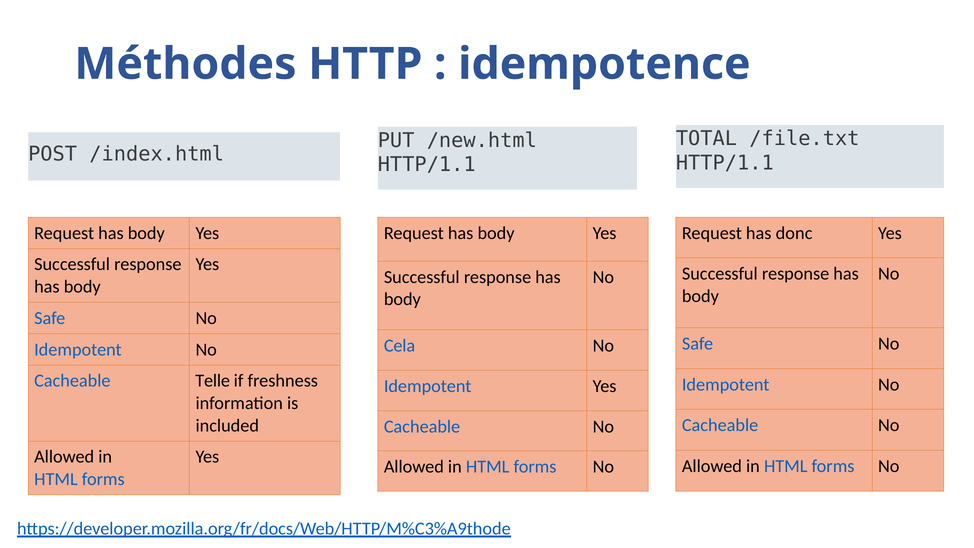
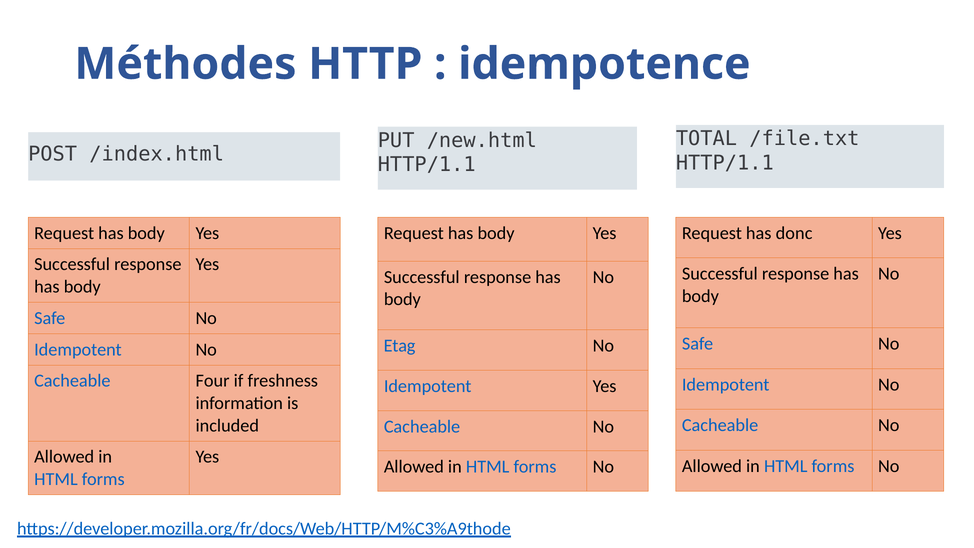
Cela: Cela -> Etag (400, 346)
Telle: Telle -> Four (213, 381)
